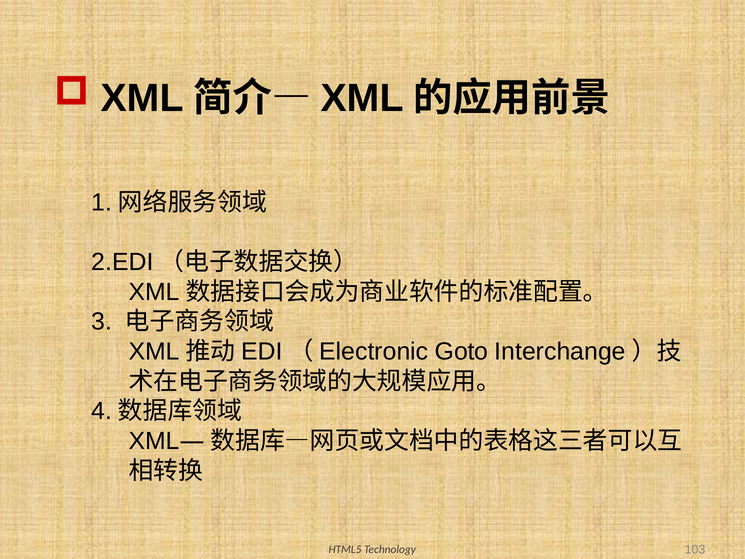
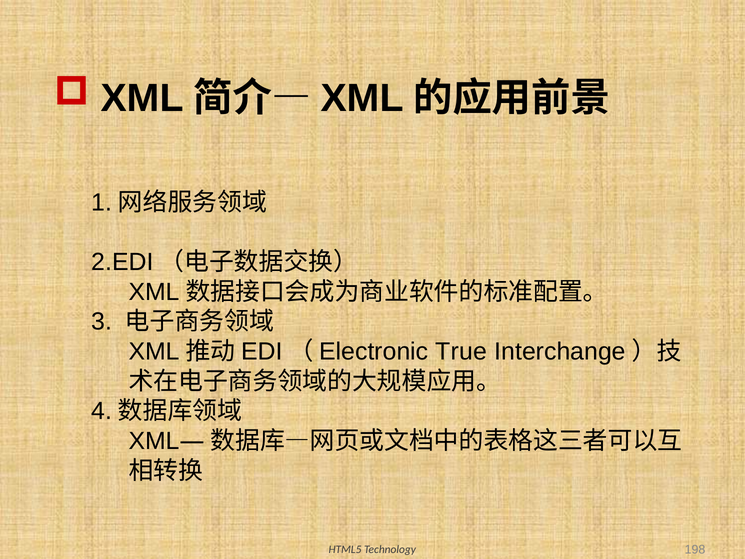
Goto: Goto -> True (461, 351)
103: 103 -> 198 (695, 550)
